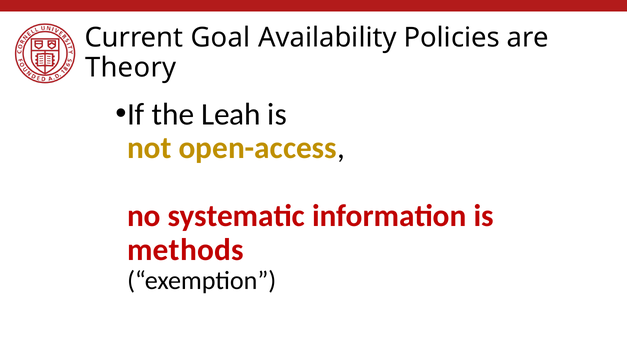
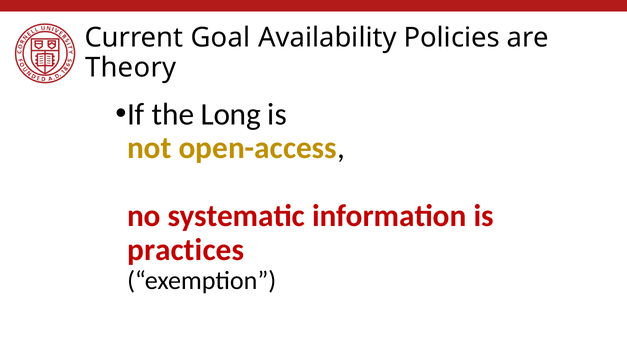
Leah: Leah -> Long (231, 114)
methods: methods -> practices (186, 250)
